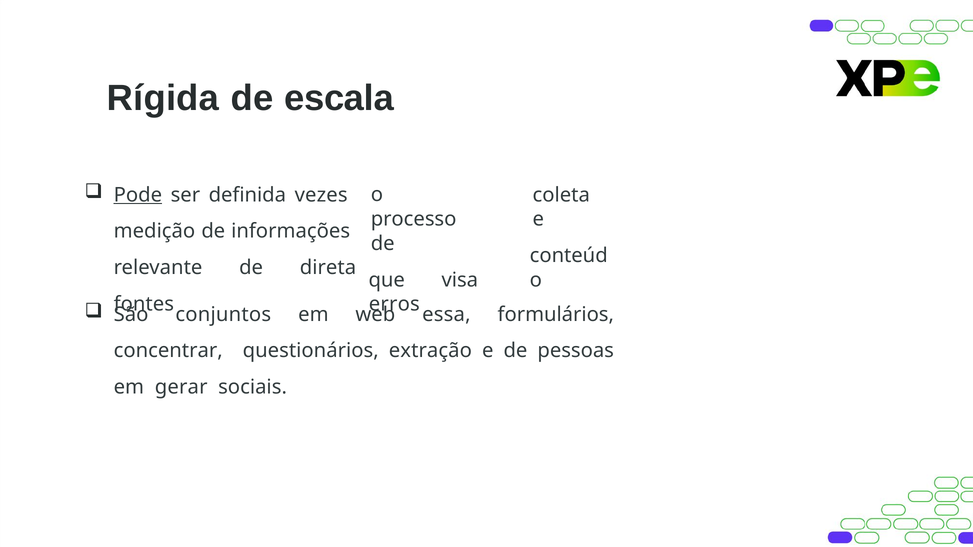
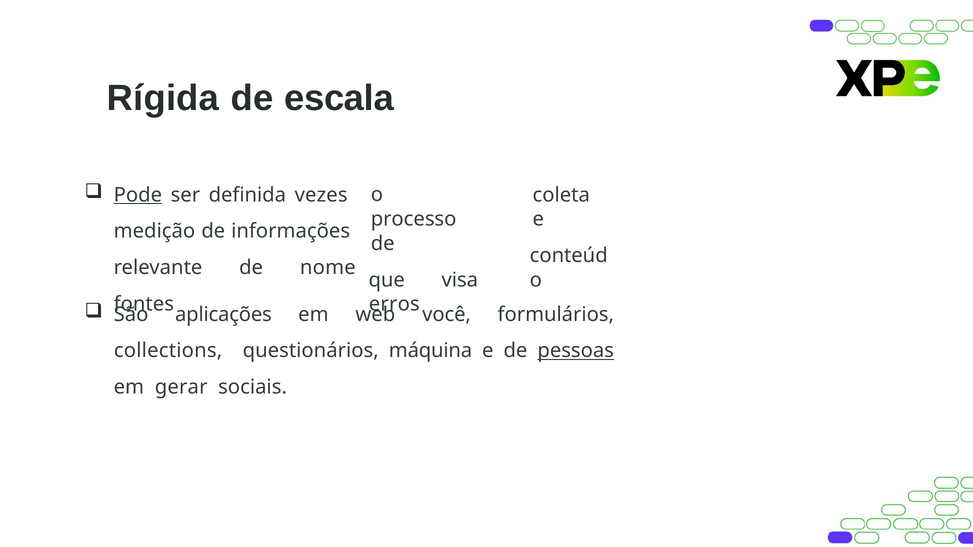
direta: direta -> nome (328, 268)
conjuntos: conjuntos -> aplicações (223, 315)
essa: essa -> você (447, 315)
concentrar: concentrar -> collections (168, 351)
extração: extração -> máquina (431, 351)
pessoas underline: none -> present (576, 351)
